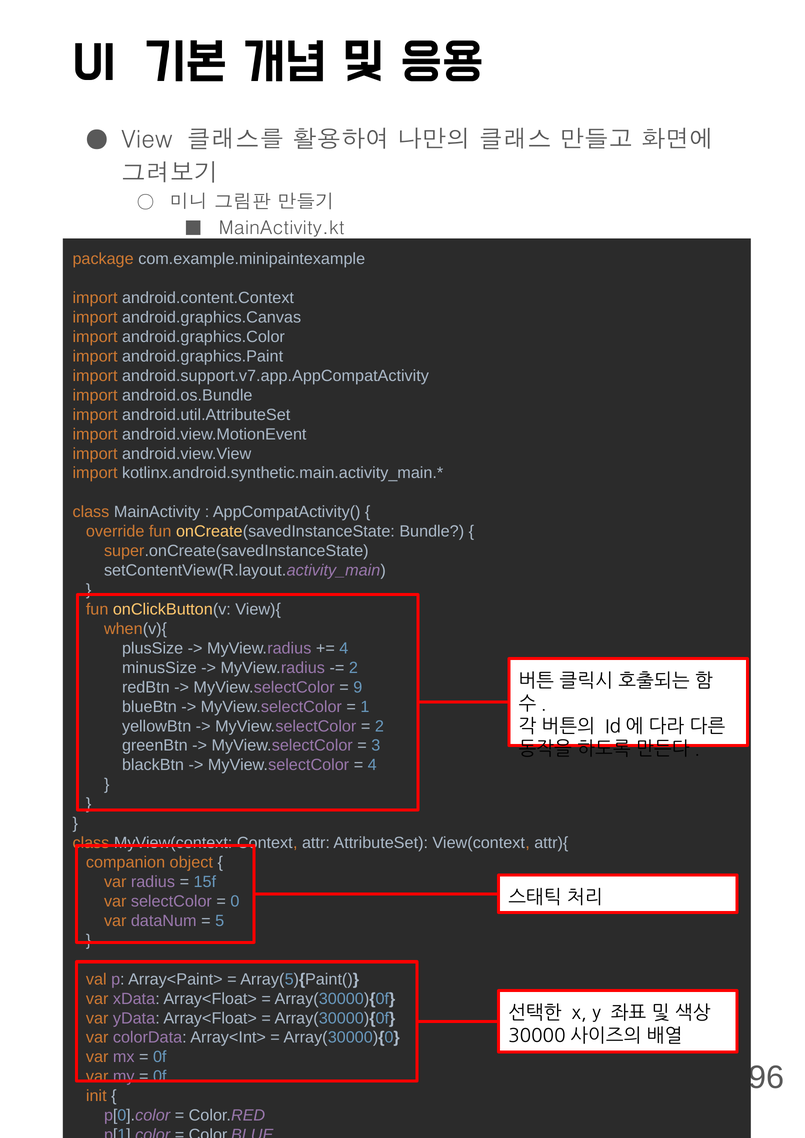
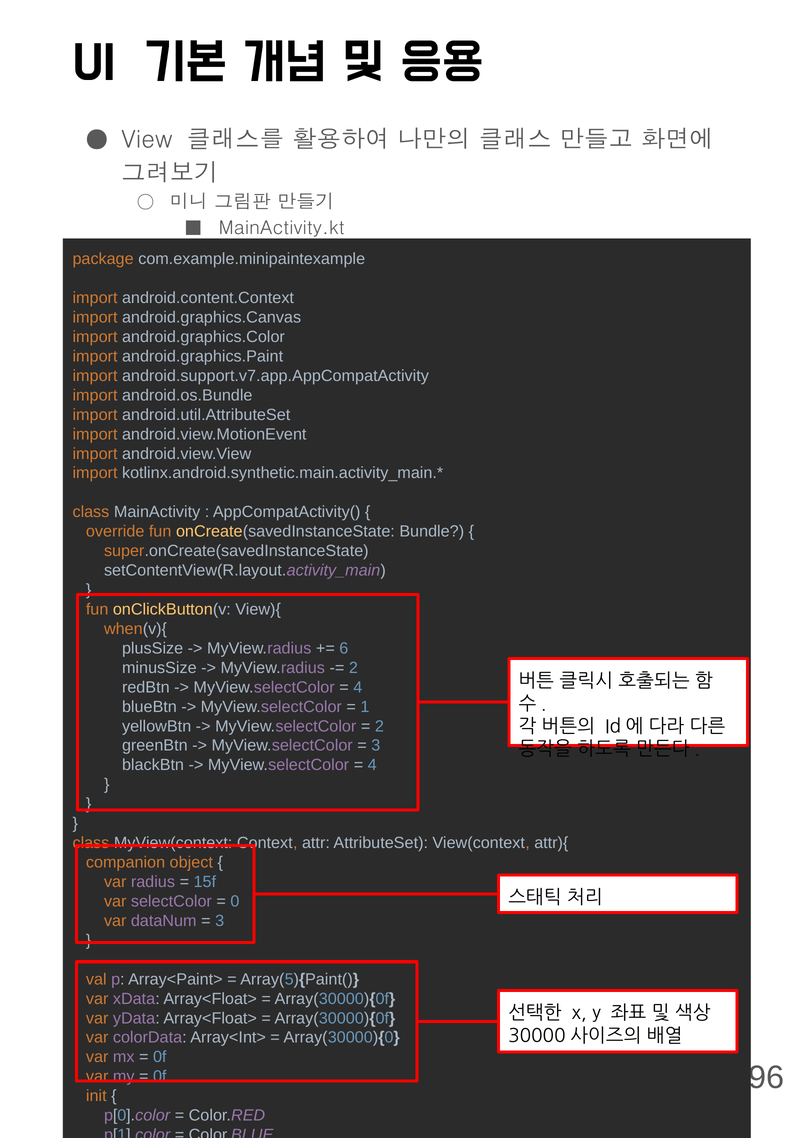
4: 4 -> 6 (344, 649)
9: 9 -> 4 (358, 688)
5: 5 -> 3 (220, 921)
